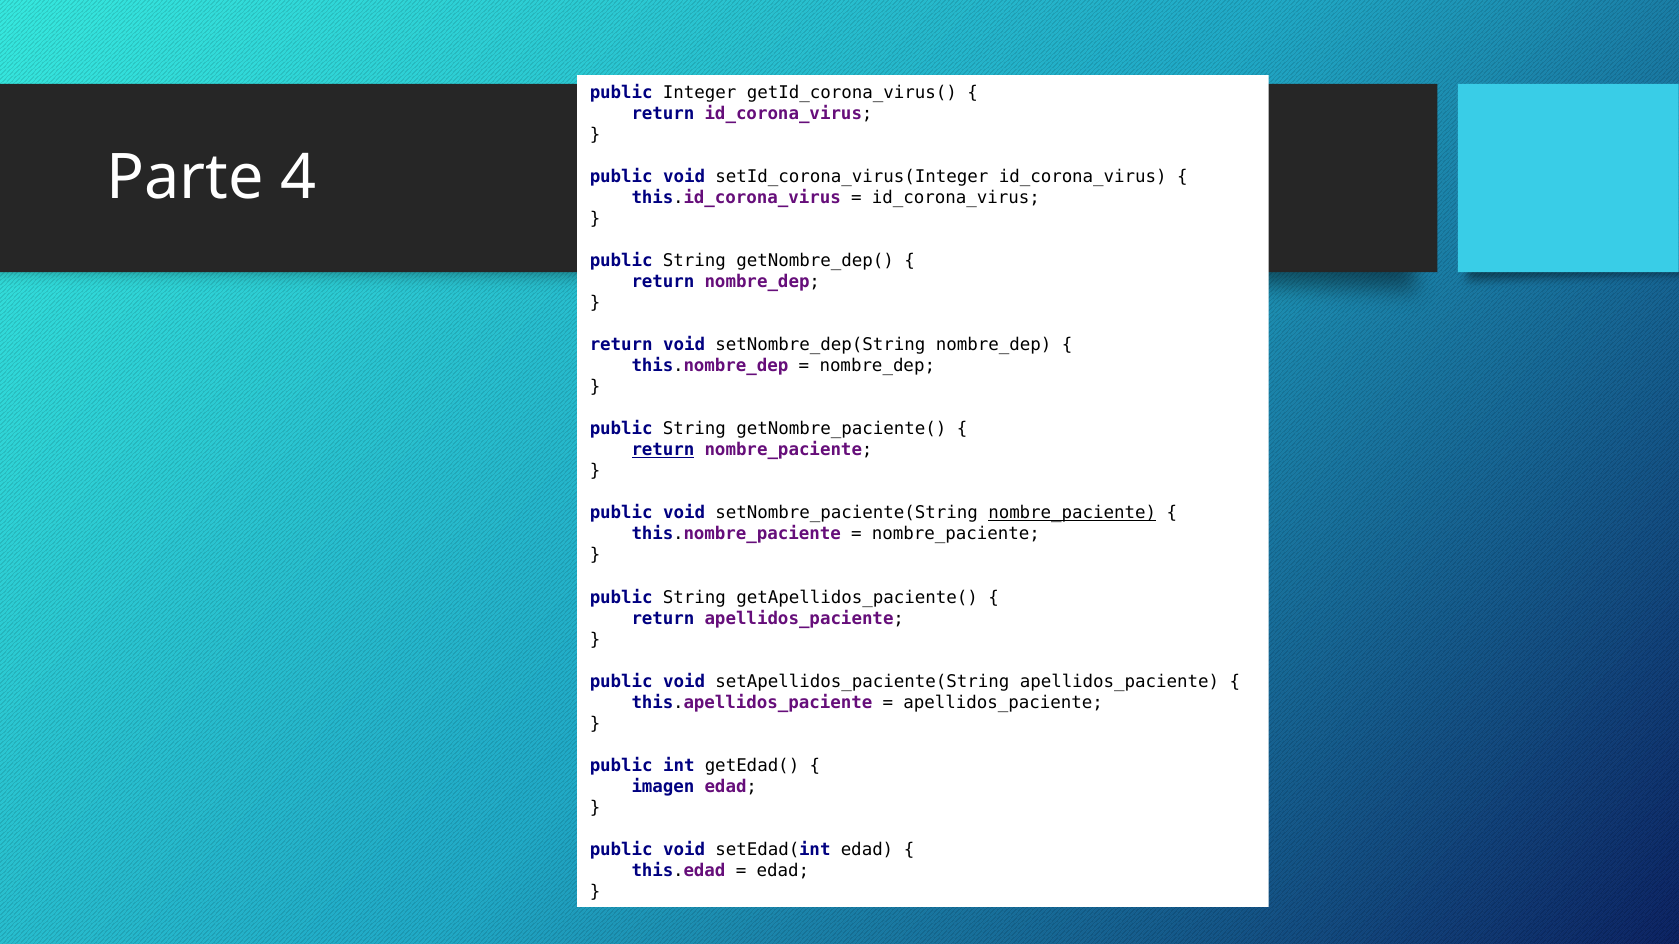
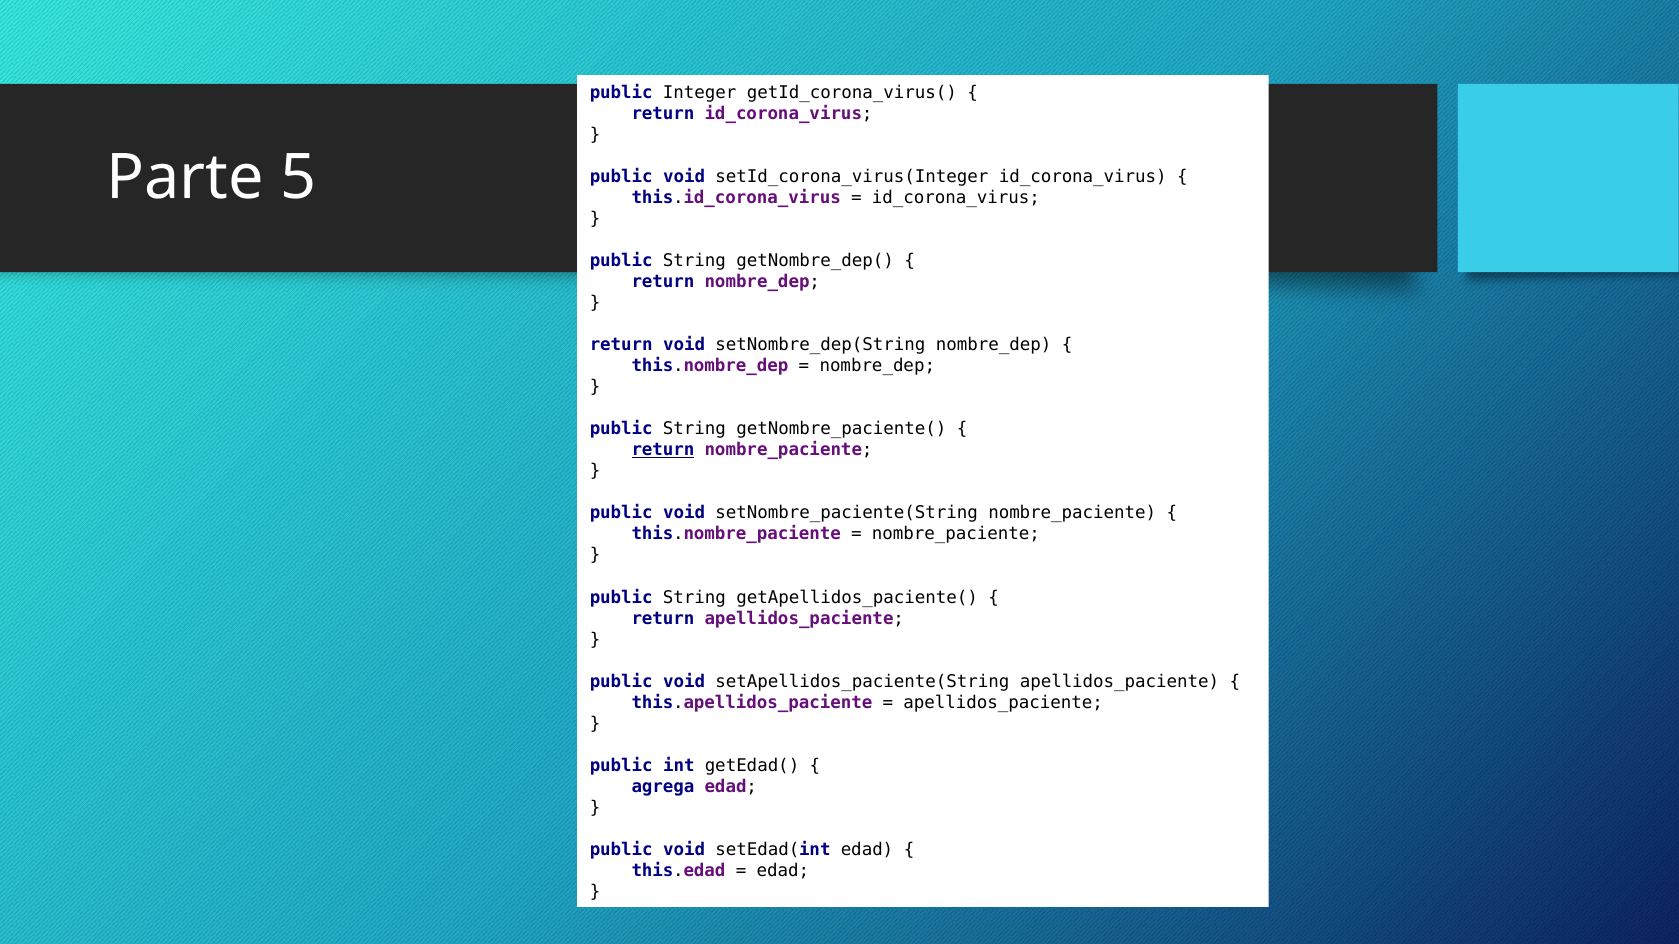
4: 4 -> 5 (298, 178)
nombre_paciente underline: present -> none (1072, 513)
imagen: imagen -> agrega (663, 787)
